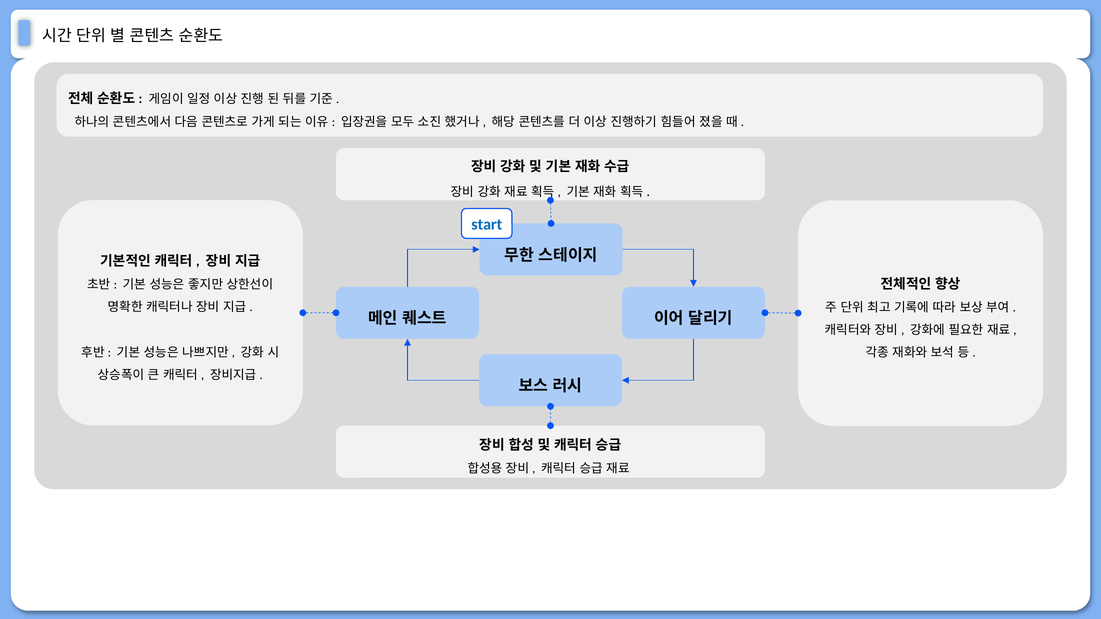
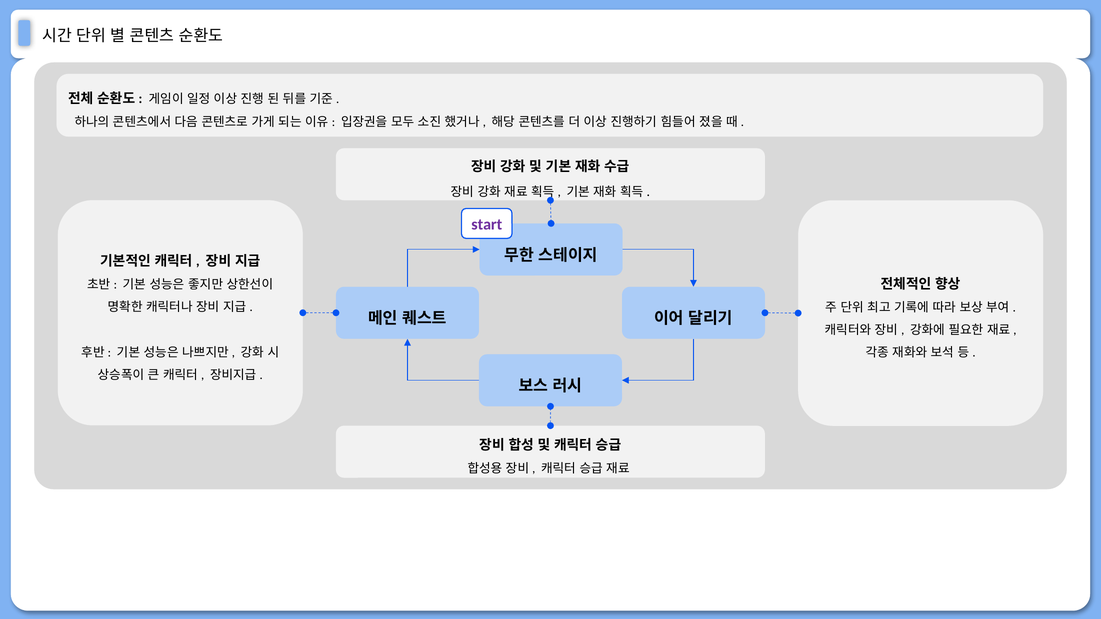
start colour: blue -> purple (487, 225)
